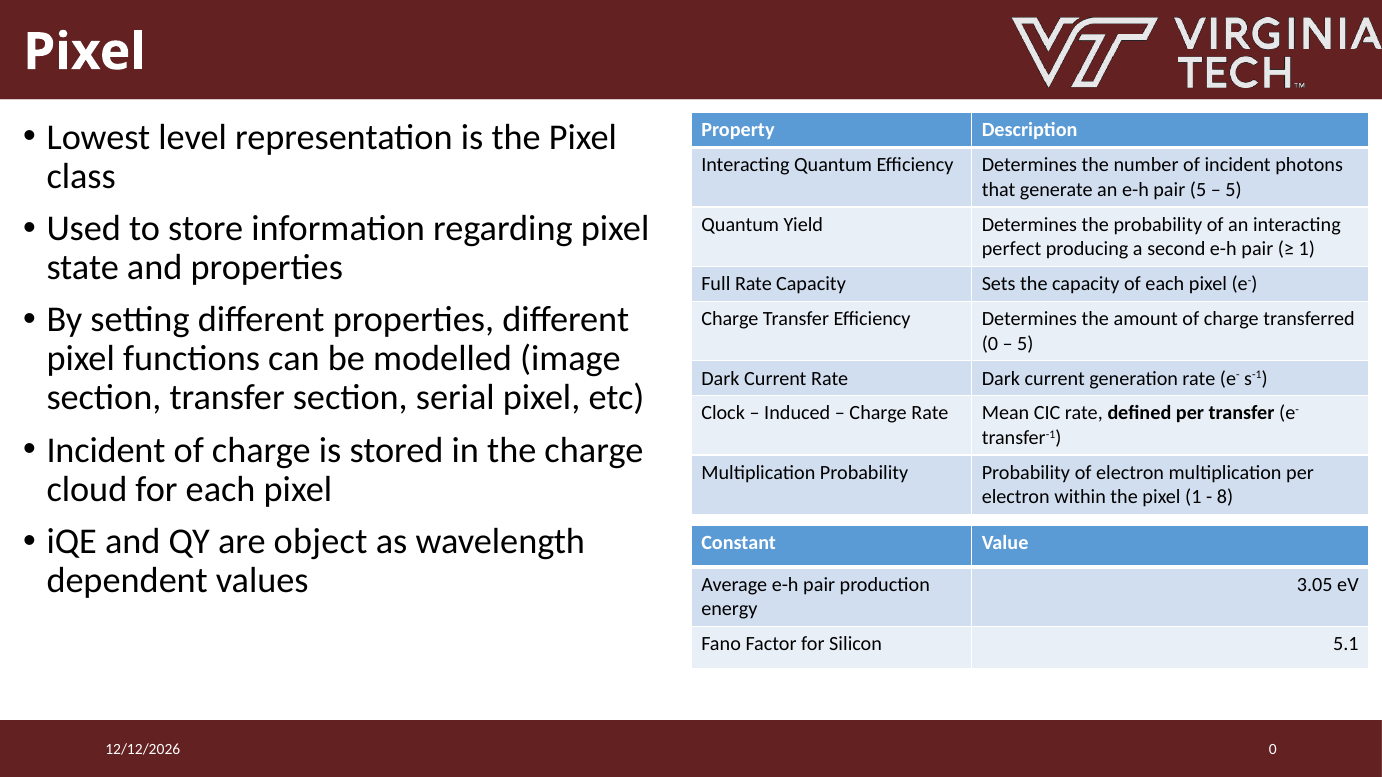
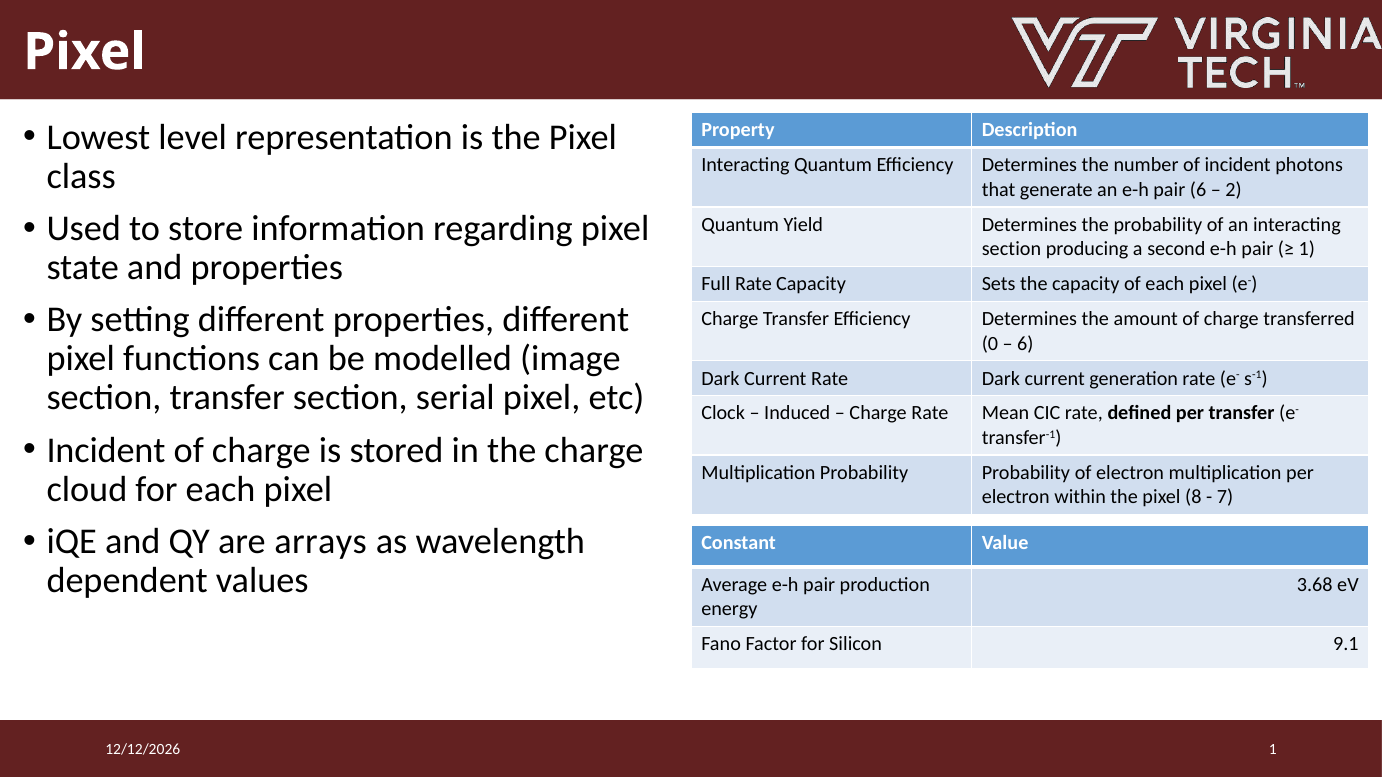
pair 5: 5 -> 6 (1198, 190)
5: 5 -> 2 (1234, 190)
perfect: perfect -> section (1012, 249)
5: 5 -> 6 (1025, 344)
pixel 1: 1 -> 8 (1193, 497)
8: 8 -> 7 (1225, 497)
object: object -> arrays (321, 542)
3.05: 3.05 -> 3.68 (1315, 585)
5.1: 5.1 -> 9.1 (1346, 644)
0: 0 -> 1 (1273, 750)
